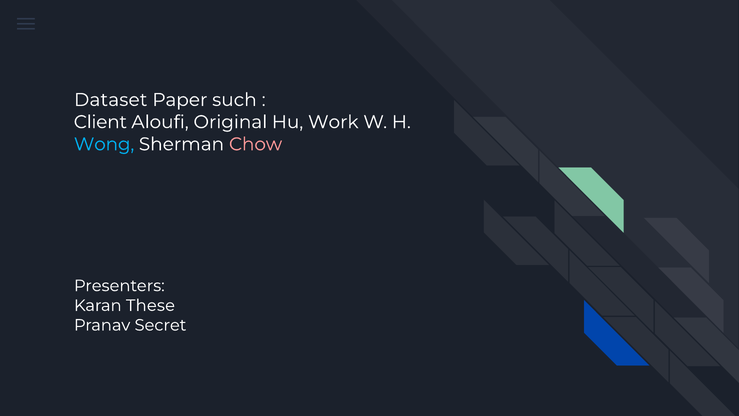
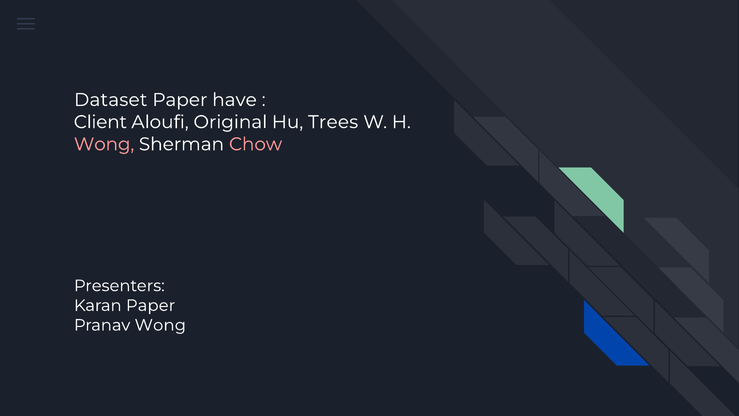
such: such -> have (234, 100)
Work: Work -> Trees (333, 122)
Wong colour: light blue -> pink (104, 144)
Karan These: These -> Paper (151, 305)
Pranav Secret: Secret -> Wong (160, 325)
